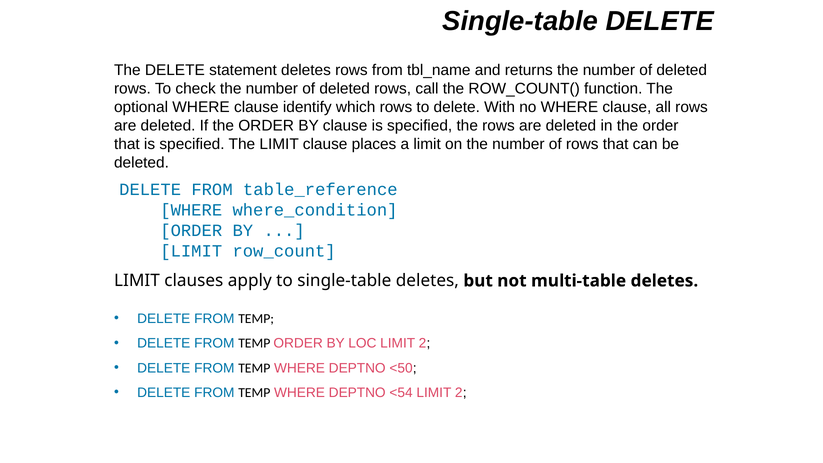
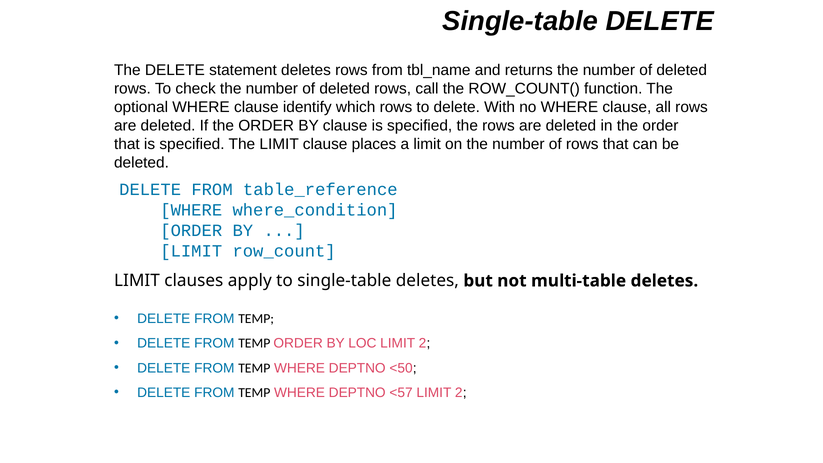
<54: <54 -> <57 (401, 393)
